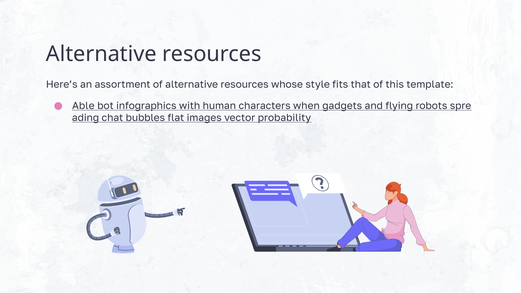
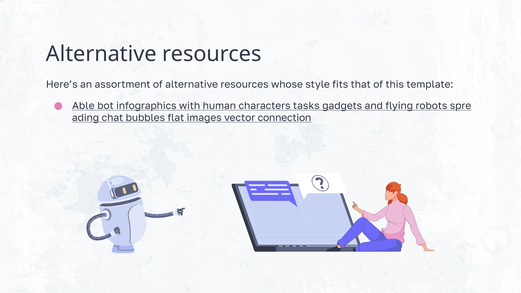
when: when -> tasks (306, 106)
probability: probability -> connection (284, 118)
